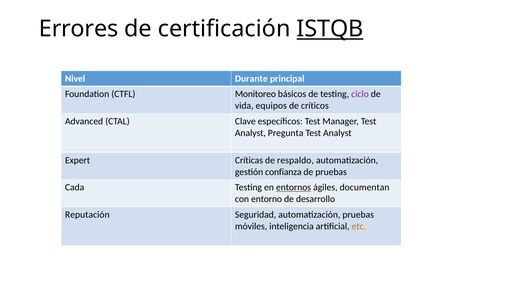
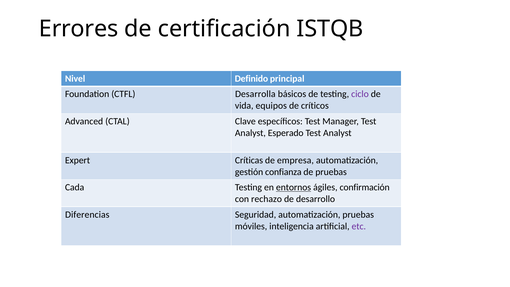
ISTQB underline: present -> none (330, 29)
Durante: Durante -> Definido (251, 79)
Monitoreo: Monitoreo -> Desarrolla (255, 94)
Pregunta: Pregunta -> Esperado (286, 133)
respaldo: respaldo -> empresa (295, 160)
documentan: documentan -> confirmación (365, 187)
entorno: entorno -> rechazo (267, 199)
Reputación: Reputación -> Diferencias (87, 214)
etc colour: orange -> purple (359, 226)
